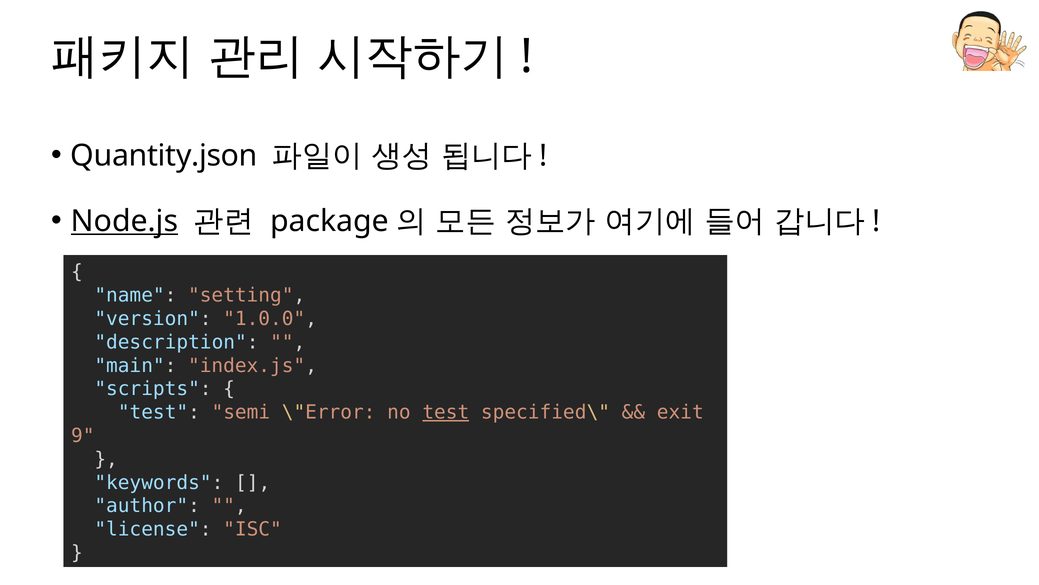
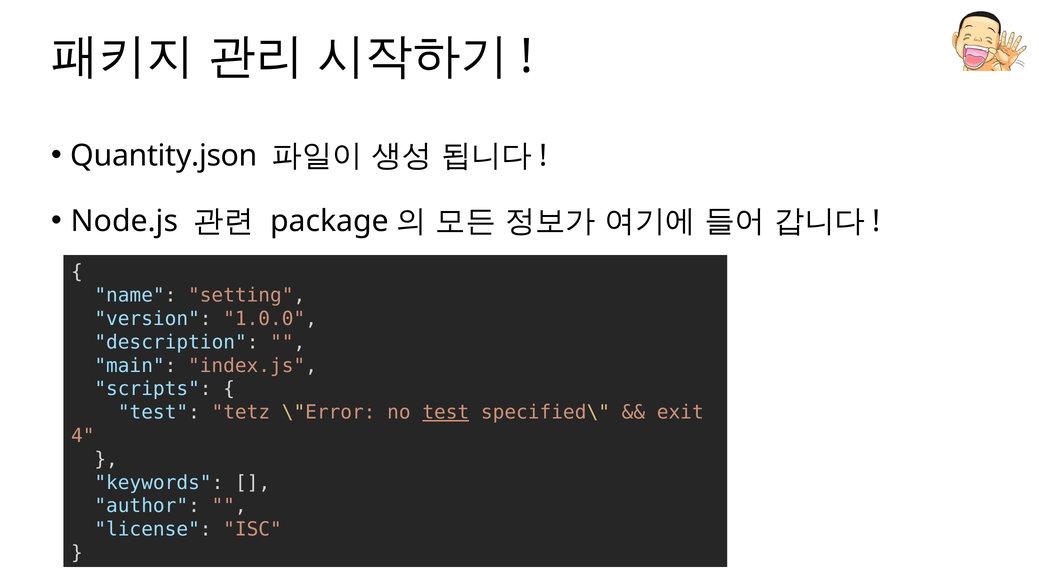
Node.js underline: present -> none (124, 221)
semi: semi -> tetz (241, 412)
9: 9 -> 4 (83, 435)
